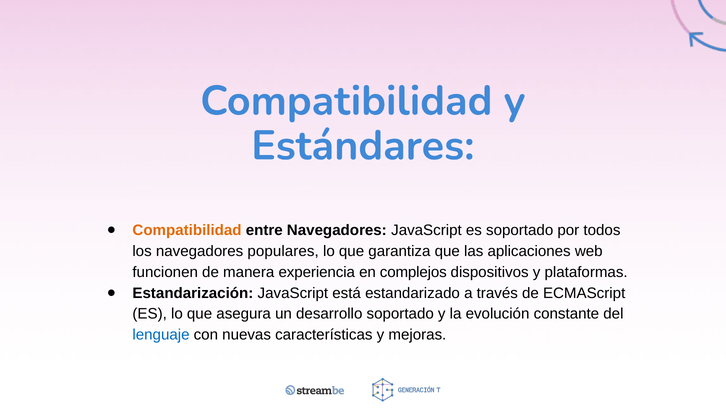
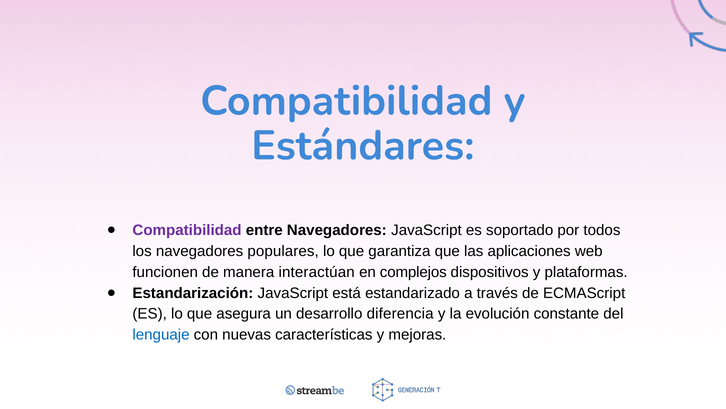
Compatibilidad colour: orange -> purple (187, 230)
experiencia: experiencia -> interactúan (317, 272)
desarrollo soportado: soportado -> diferencia (400, 314)
